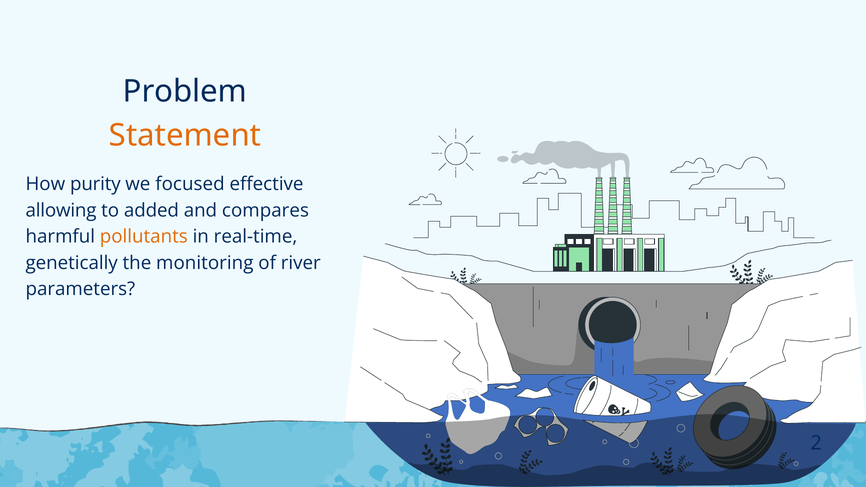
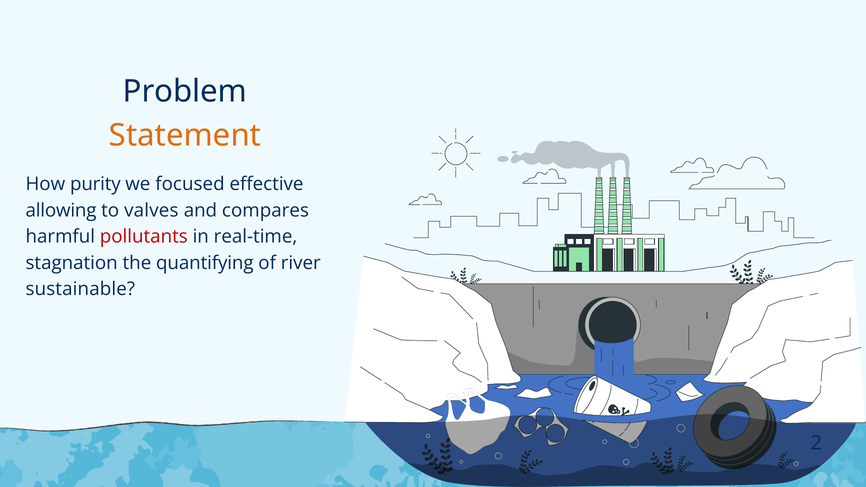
added: added -> valves (151, 210)
pollutants colour: orange -> red (144, 237)
genetically: genetically -> stagnation (72, 263)
monitoring: monitoring -> quantifying (205, 263)
parameters: parameters -> sustainable (80, 289)
